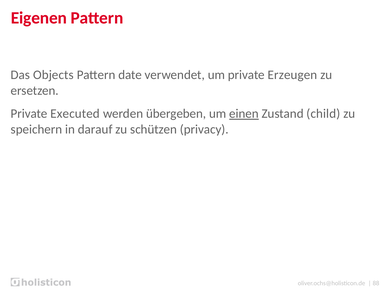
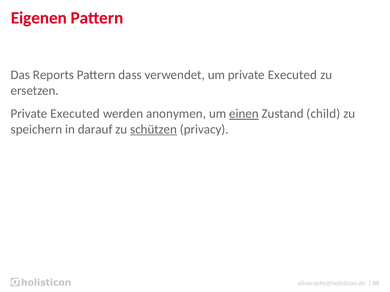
Objects: Objects -> Reports (53, 75)
date: date -> dass (130, 75)
um private Erzeugen: Erzeugen -> Executed (292, 75)
übergeben: übergeben -> anonymen (176, 114)
schützen underline: none -> present (154, 129)
